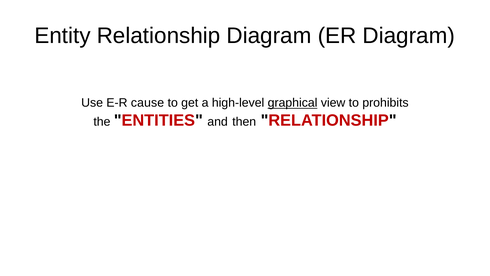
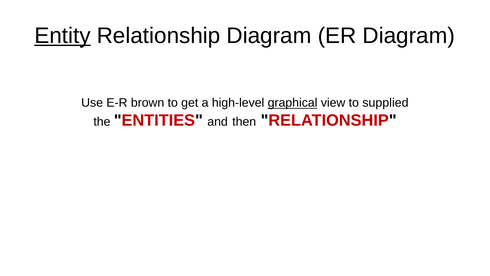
Entity underline: none -> present (63, 36)
cause: cause -> brown (148, 103)
prohibits: prohibits -> supplied (385, 103)
